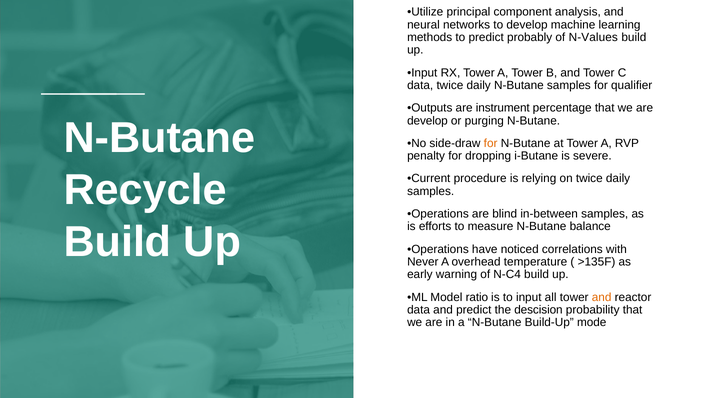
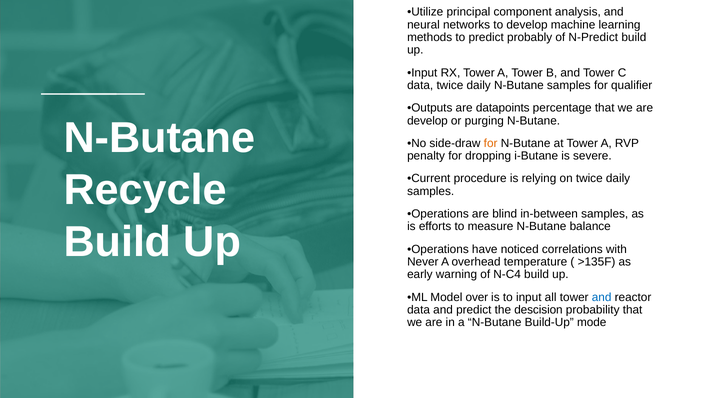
N-Values: N-Values -> N-Predict (593, 37)
instrument: instrument -> datapoints (503, 108)
ratio: ratio -> over (477, 297)
and colour: orange -> blue (602, 297)
